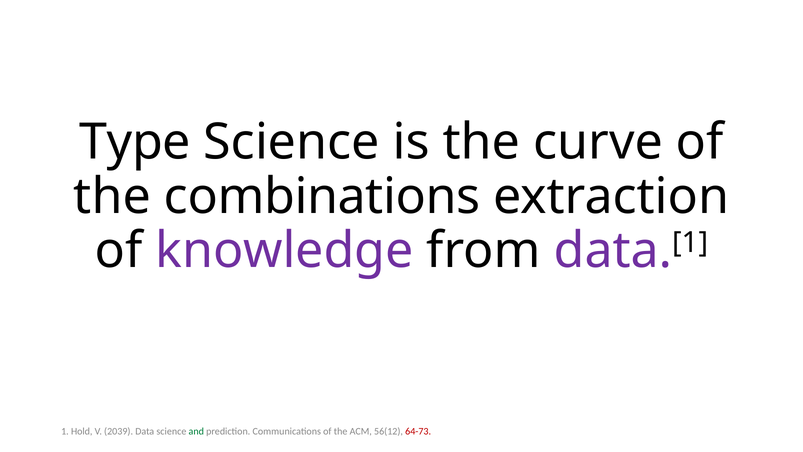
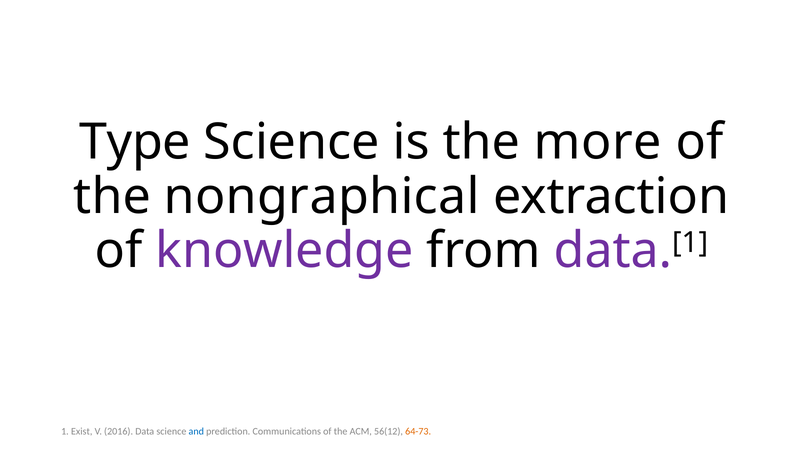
curve: curve -> more (598, 142)
combinations: combinations -> nongraphical (322, 196)
Hold: Hold -> Exist (82, 431)
2039: 2039 -> 2016 (119, 431)
and colour: green -> blue (196, 431)
64-73 colour: red -> orange (418, 431)
